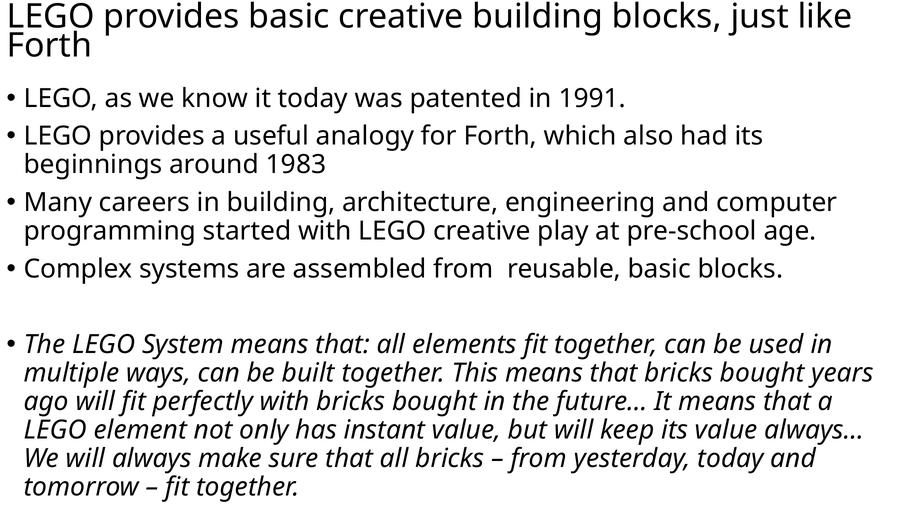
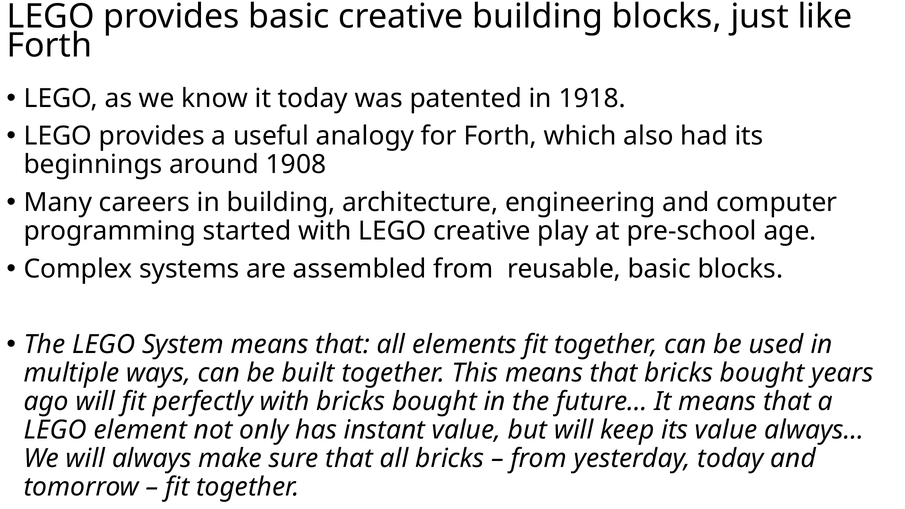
1991: 1991 -> 1918 (592, 98)
1983: 1983 -> 1908 (296, 165)
